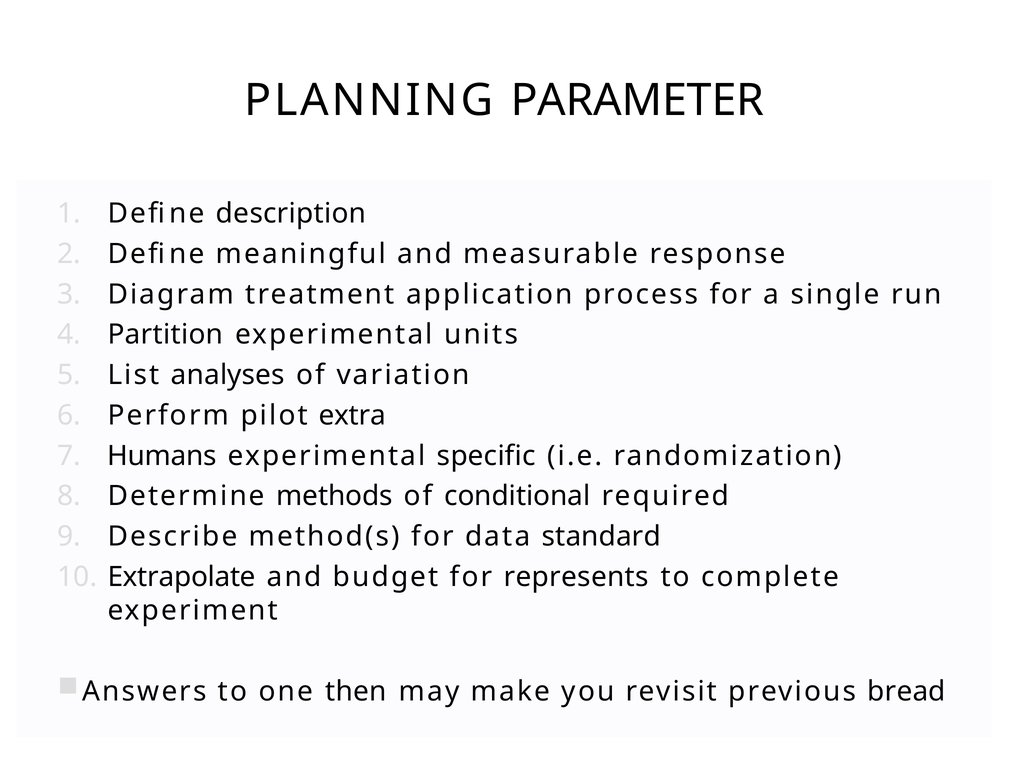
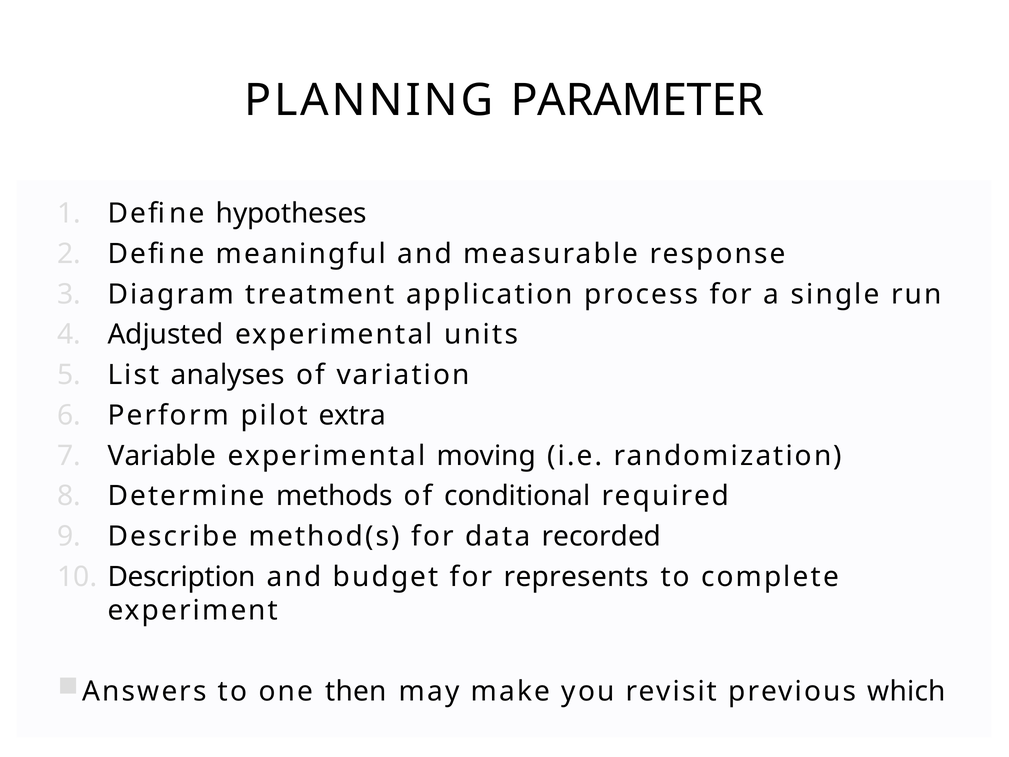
description: description -> hypotheses (291, 214)
Partition: Partition -> Adjusted (166, 335)
Humans: Humans -> Variable (162, 456)
specific: specific -> moving (486, 456)
standard: standard -> recorded (601, 536)
Extrapolate: Extrapolate -> Description (182, 577)
bread: bread -> which (907, 691)
